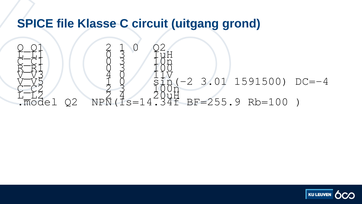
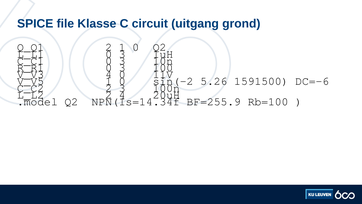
3.01: 3.01 -> 5.26 (214, 81)
DC=-4: DC=-4 -> DC=-6 (312, 81)
